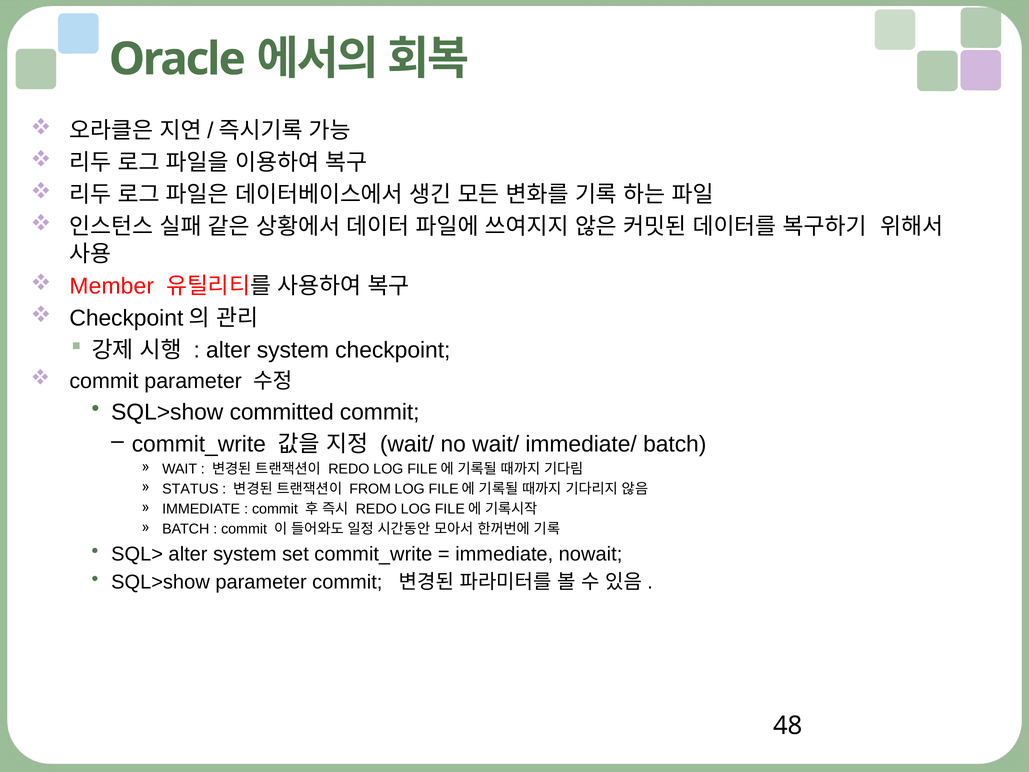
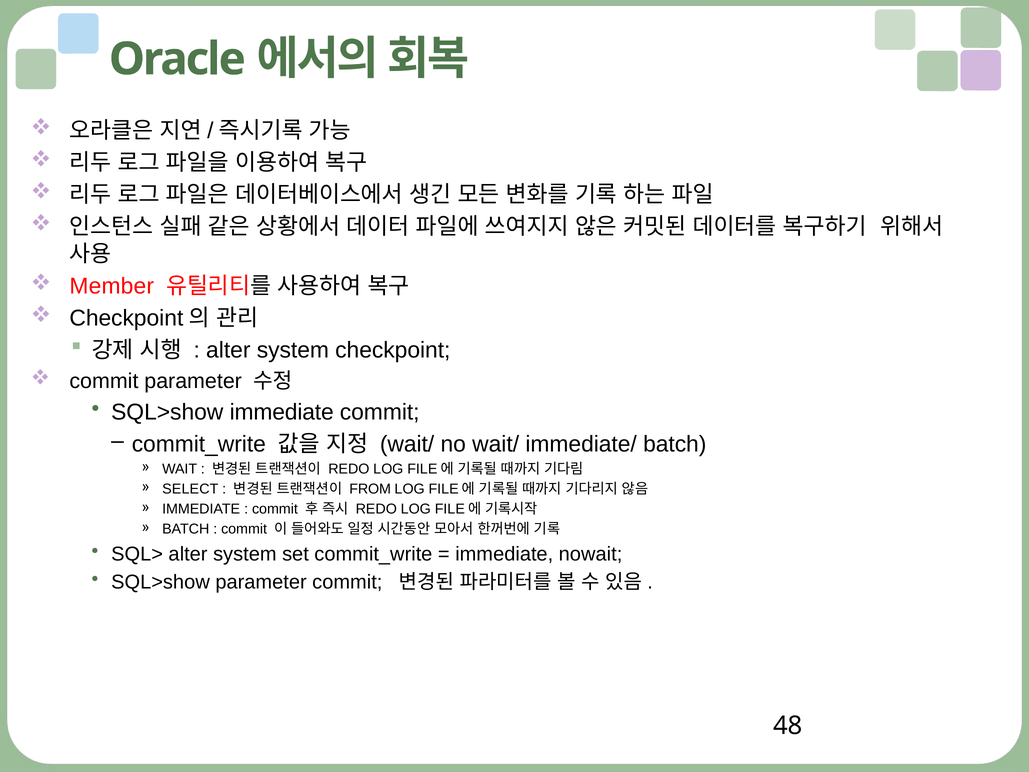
SQL>show committed: committed -> immediate (282, 412)
STATUS: STATUS -> SELECT (190, 489)
